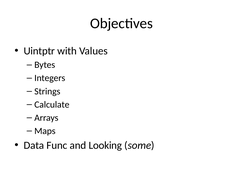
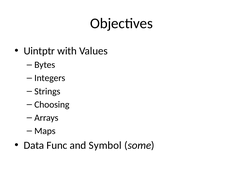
Calculate: Calculate -> Choosing (52, 105)
Looking: Looking -> Symbol (105, 146)
